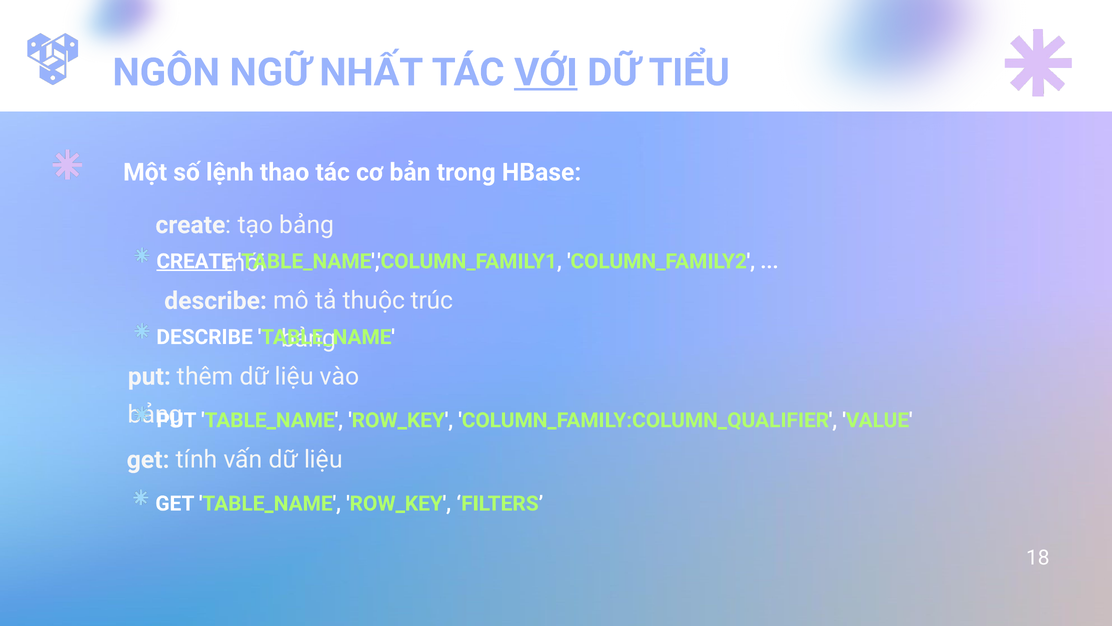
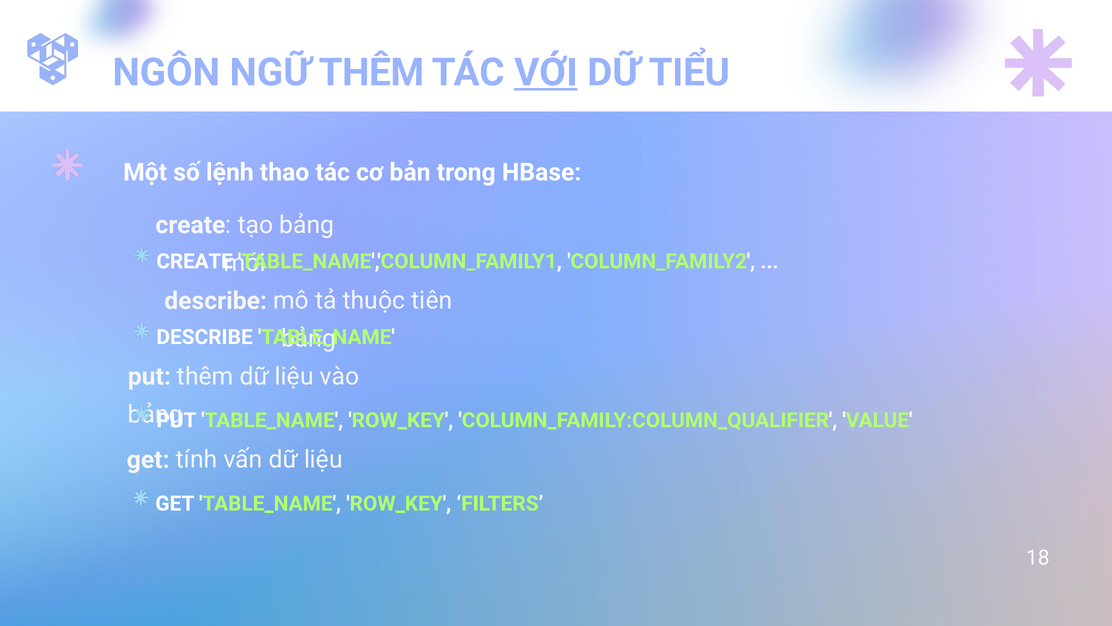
NGỮ NHẤT: NHẤT -> THÊM (371, 72)
CREATE underline: present -> none (195, 261)
trúc: trúc -> tiên (432, 301)
